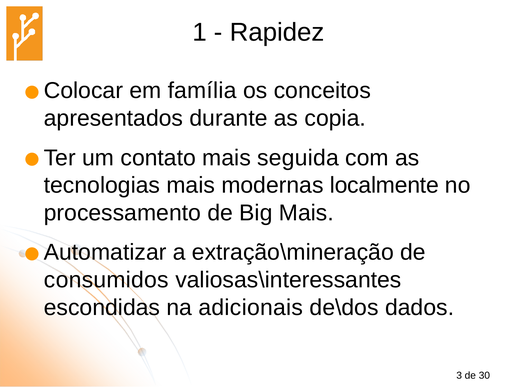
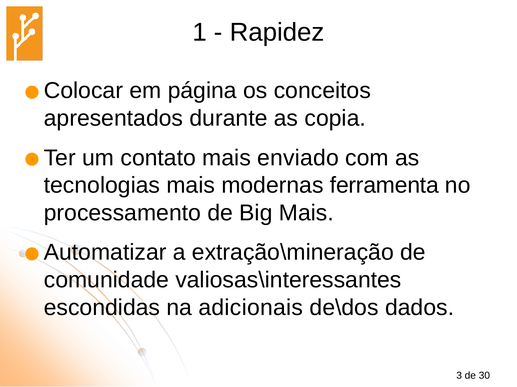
família: família -> página (202, 91)
seguida: seguida -> enviado (298, 158)
localmente: localmente -> ferramenta (384, 186)
consumidos: consumidos -> comunidade (106, 280)
